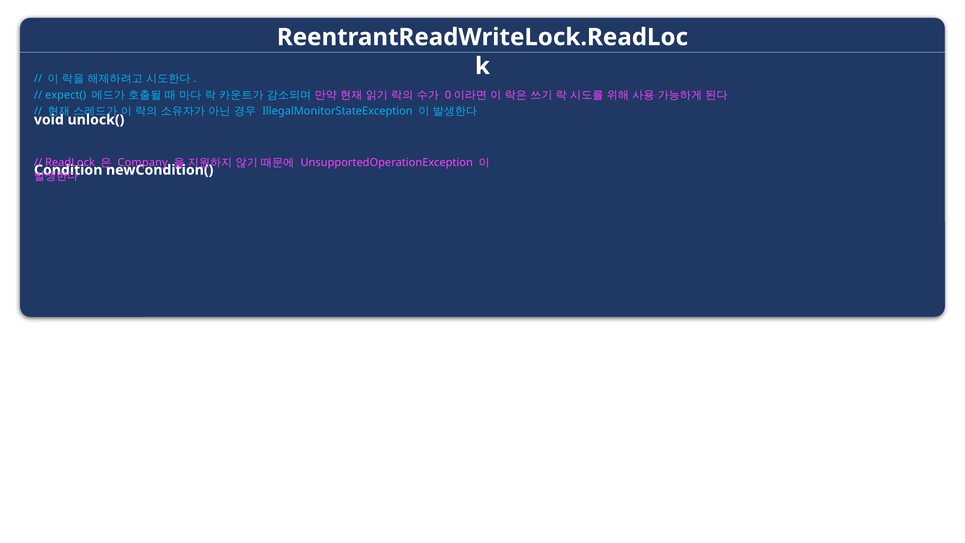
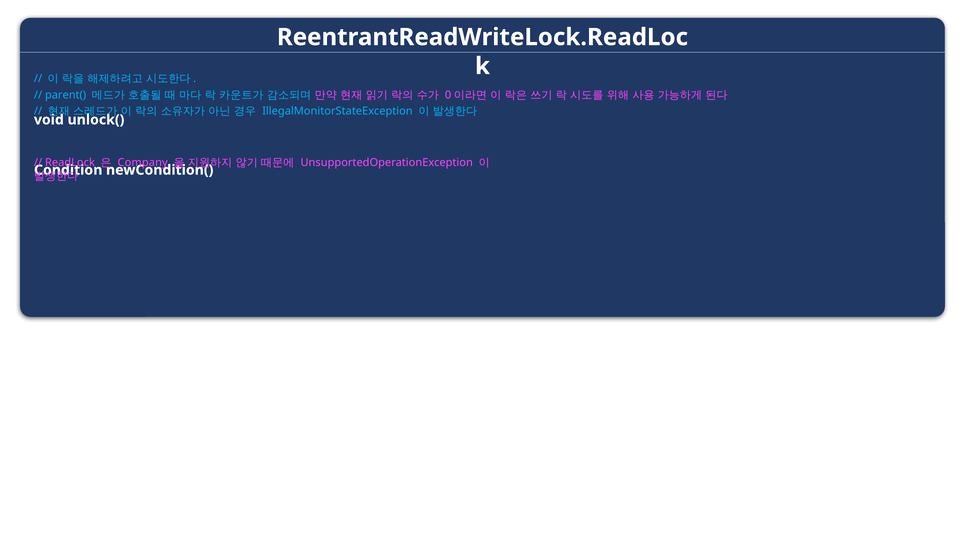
expect(: expect( -> parent( (66, 95)
